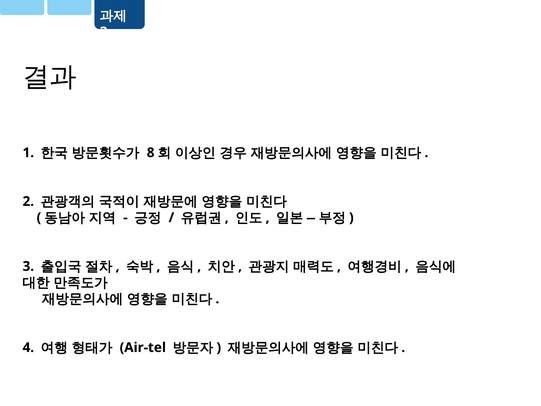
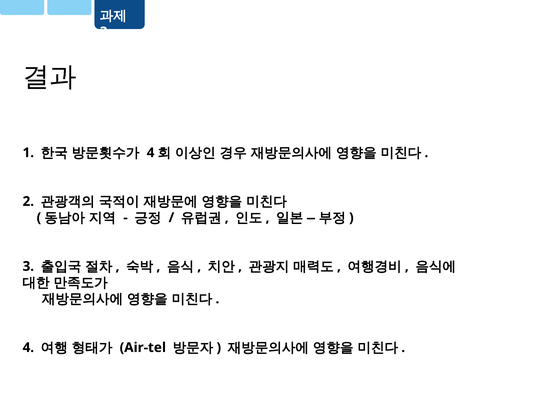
8: 8 -> 4 (151, 153)
